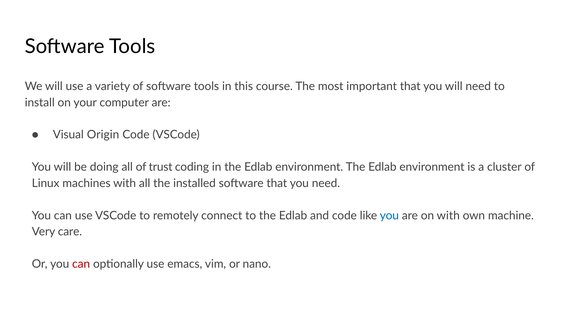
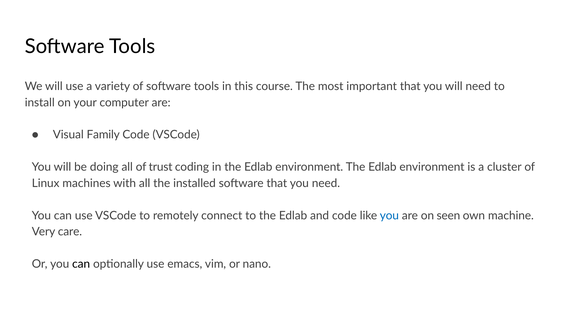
Origin: Origin -> Family (103, 135)
on with: with -> seen (448, 216)
can colour: red -> black (81, 264)
